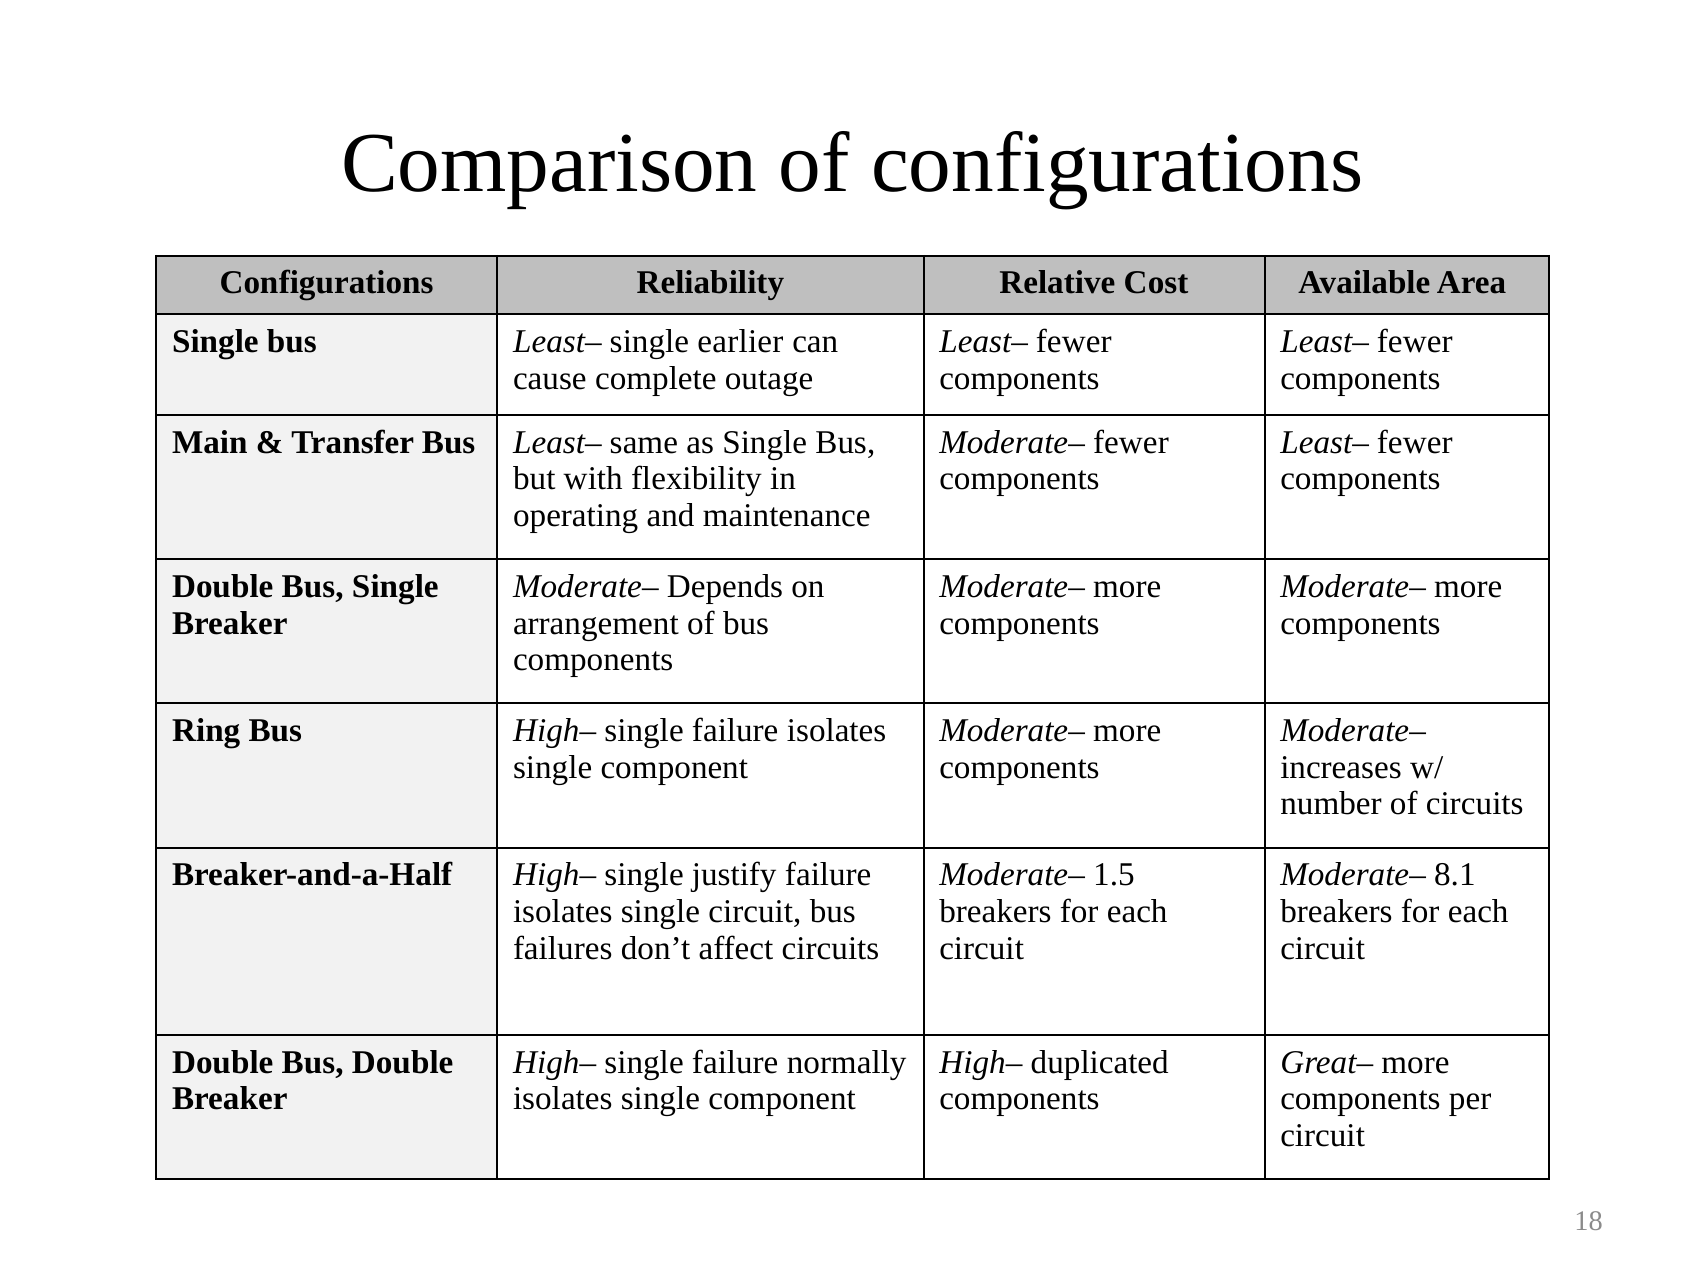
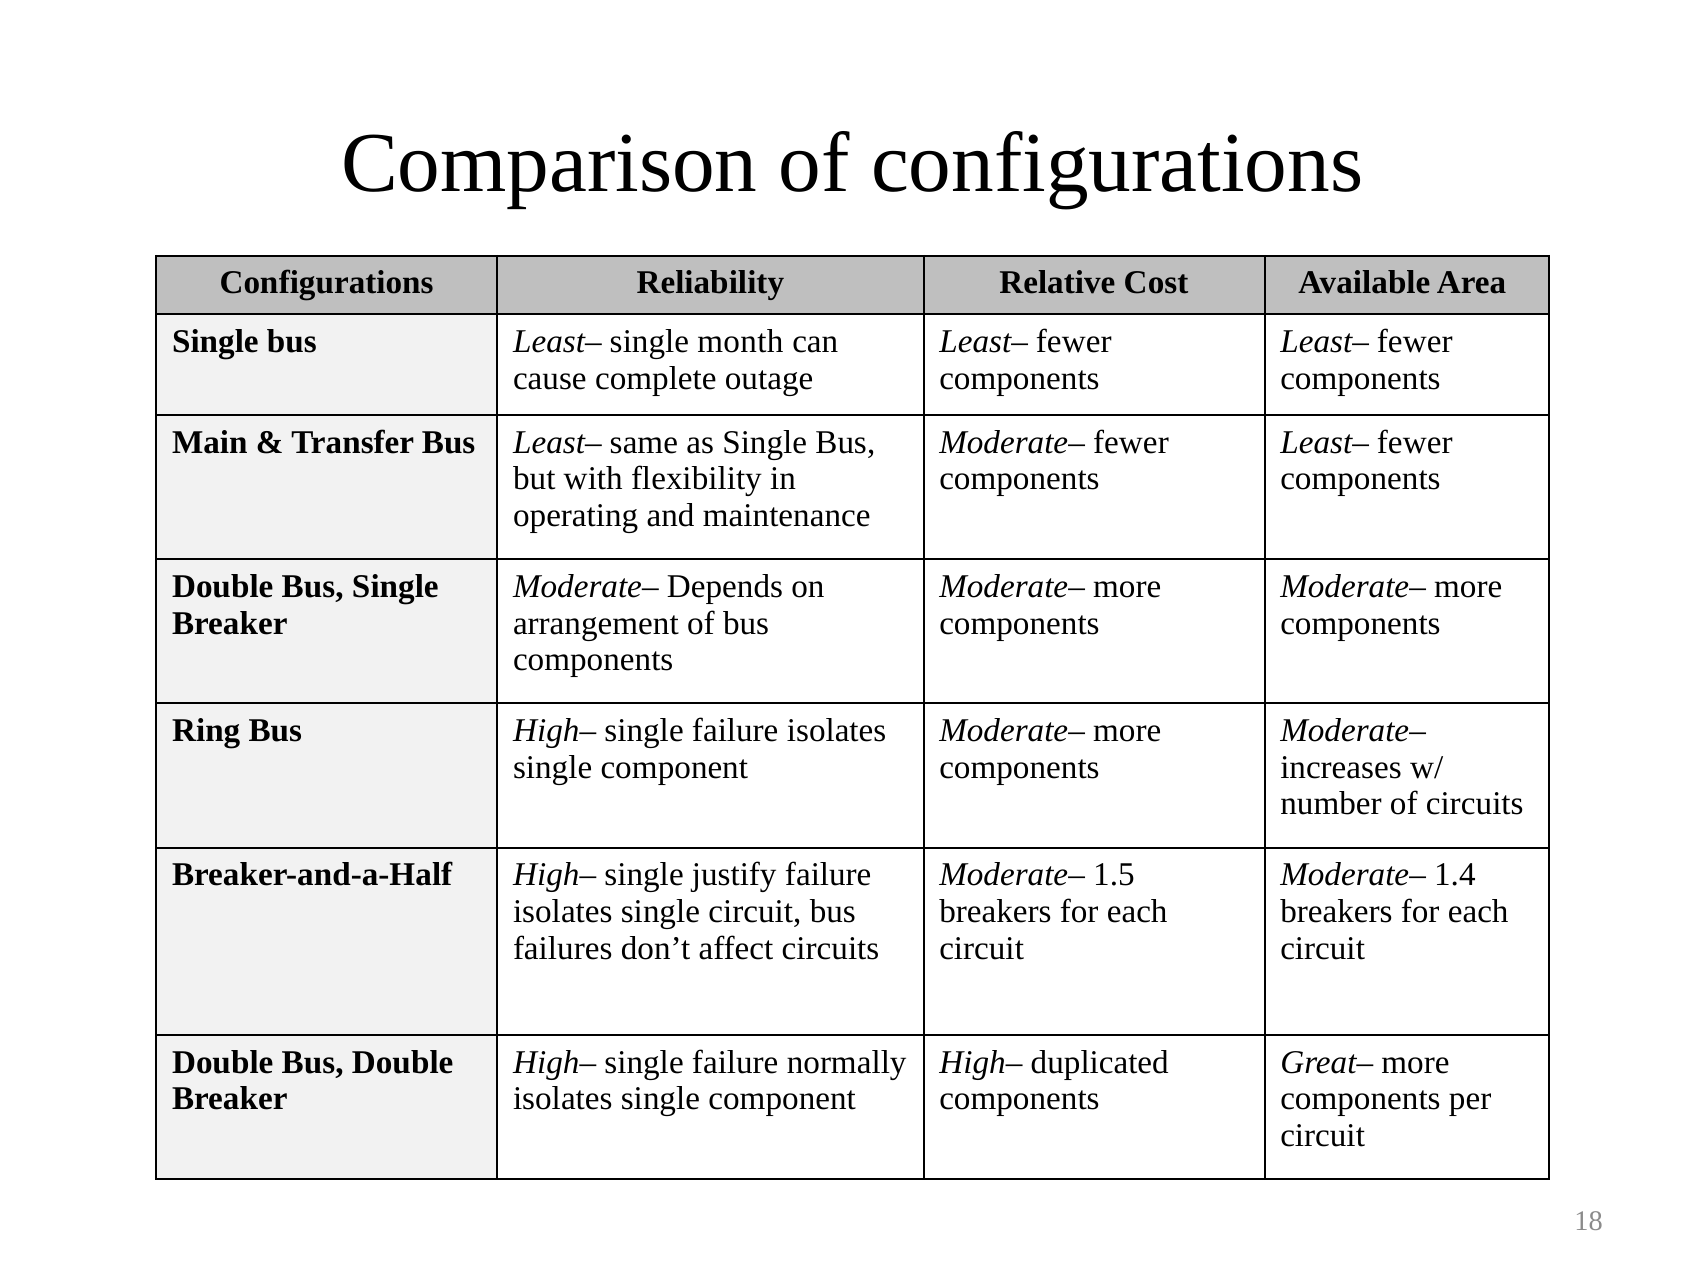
earlier: earlier -> month (740, 341)
8.1: 8.1 -> 1.4 (1455, 875)
